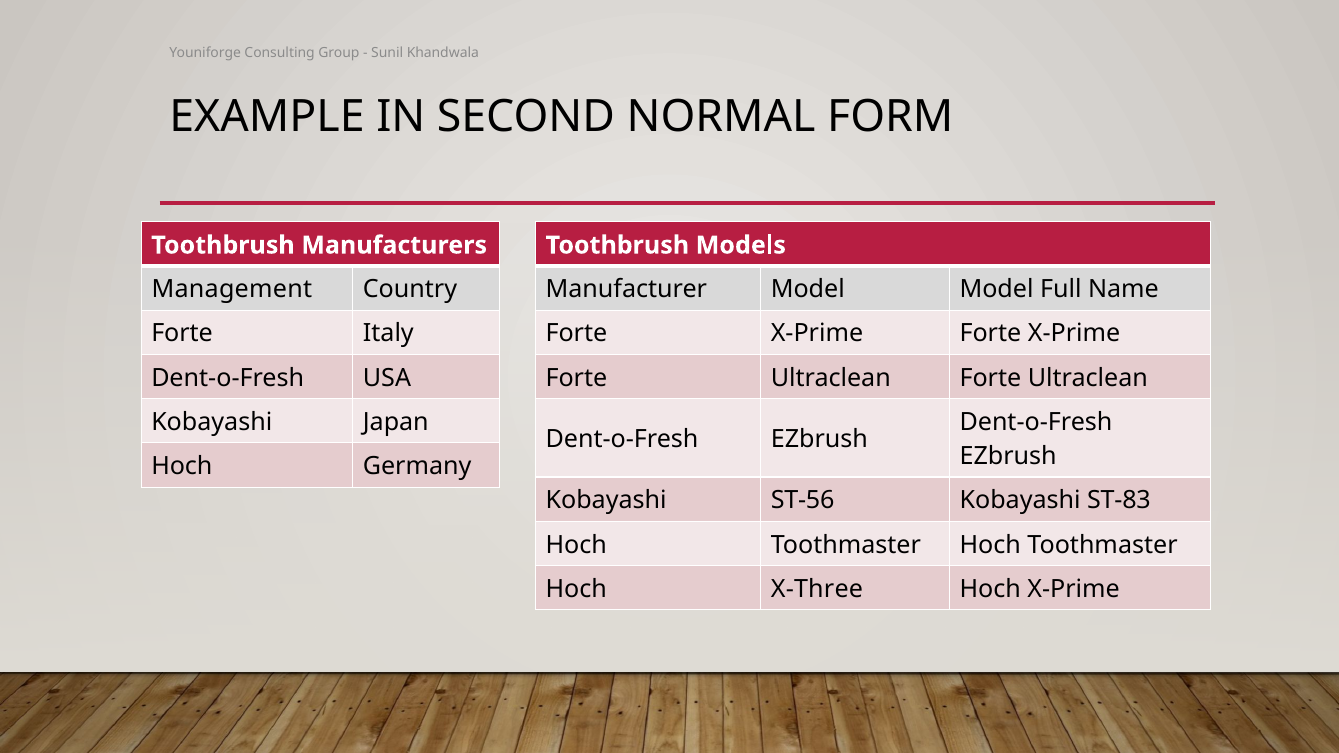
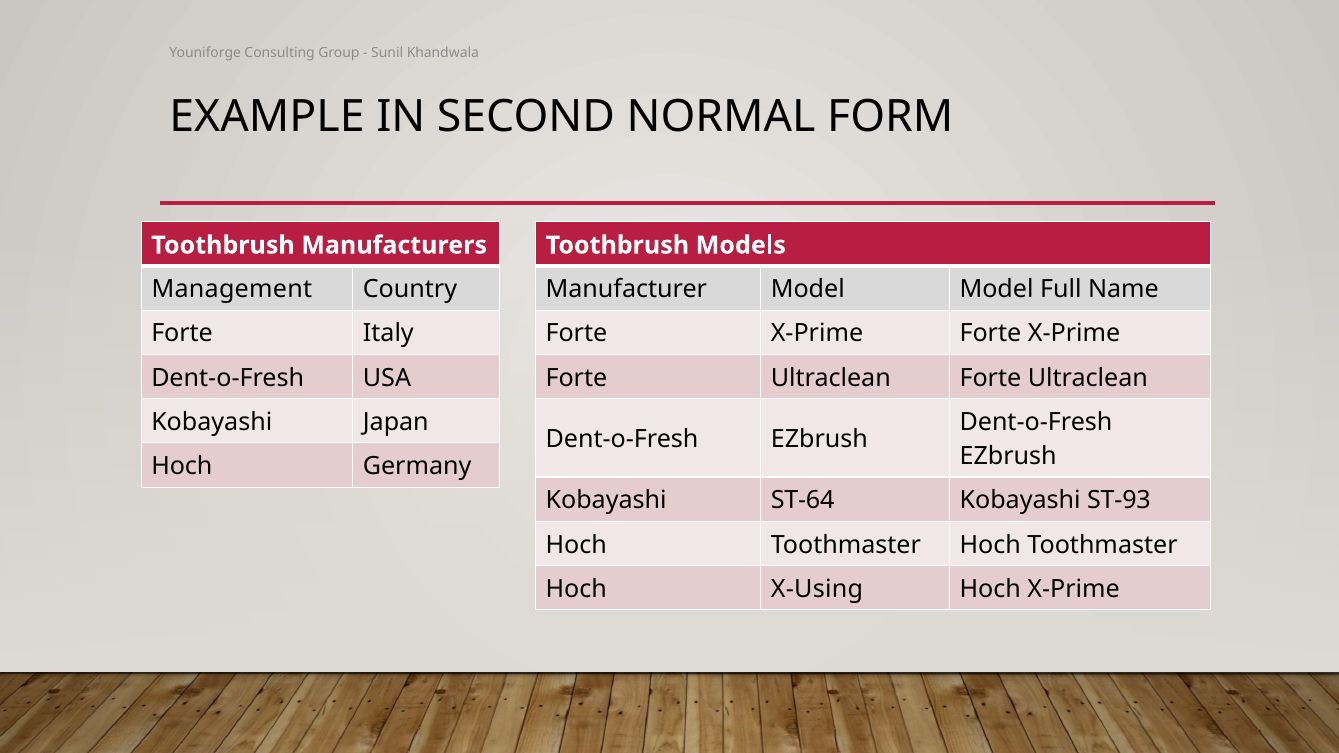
ST-56: ST-56 -> ST-64 (803, 501)
ST-83: ST-83 -> ST-93 (1119, 501)
X-Three: X-Three -> X-Using (817, 589)
